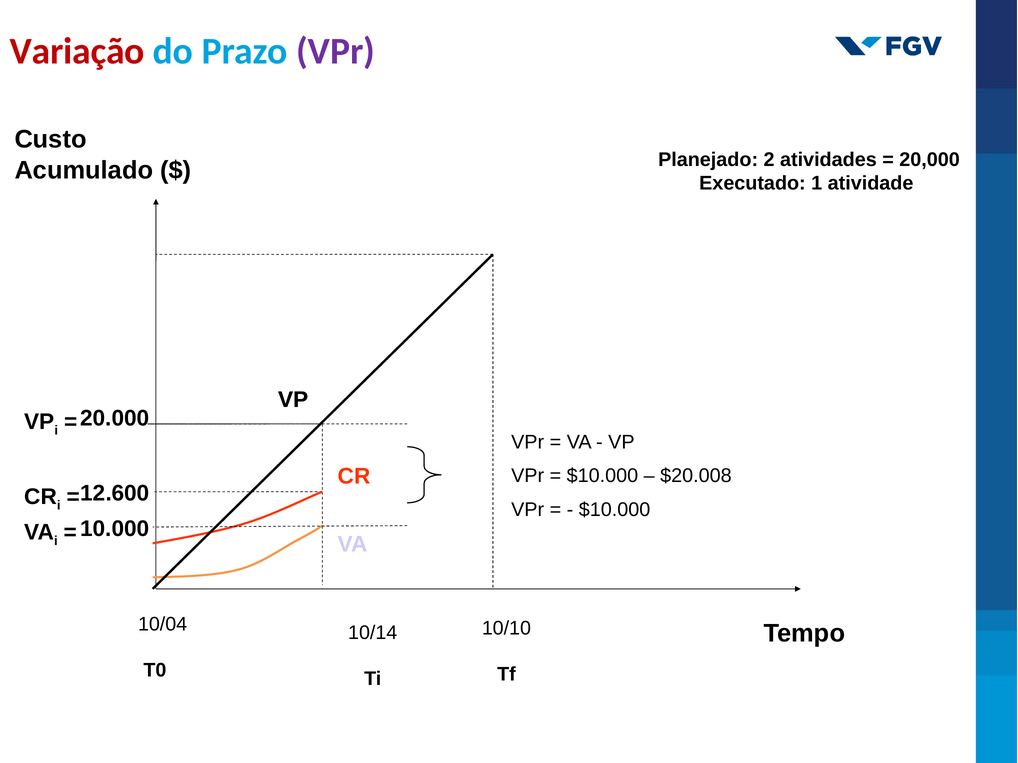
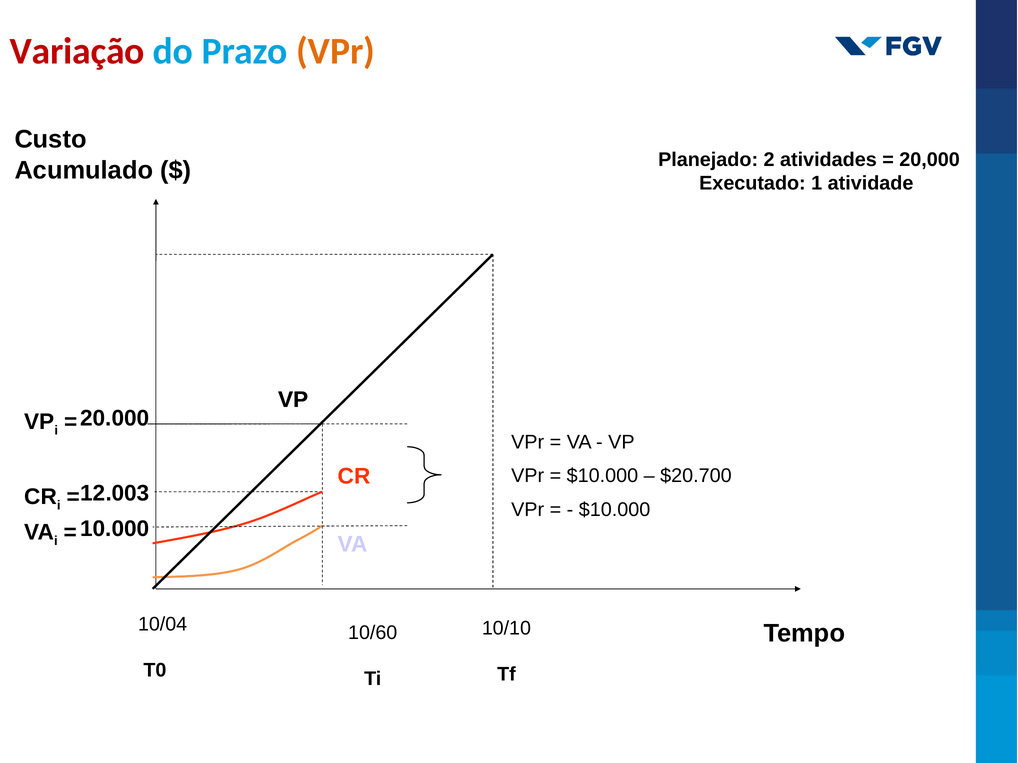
VPr colour: purple -> orange (336, 51)
$20.008: $20.008 -> $20.700 (696, 476)
12.600: 12.600 -> 12.003 (115, 494)
10/14: 10/14 -> 10/60 (373, 633)
